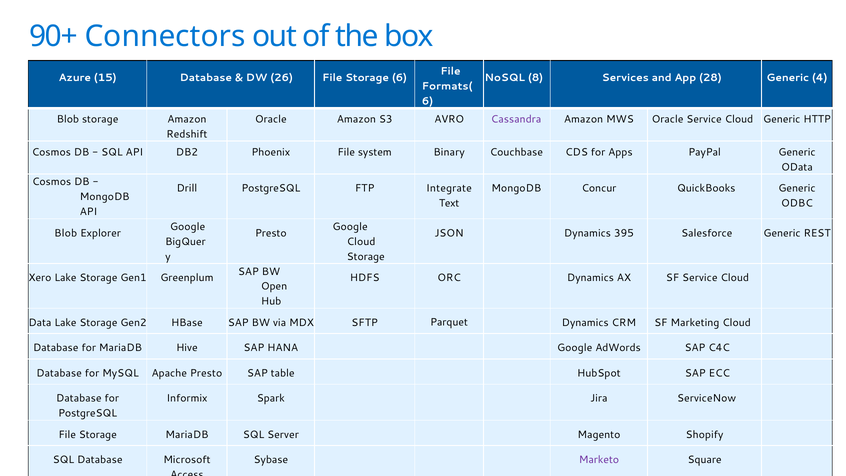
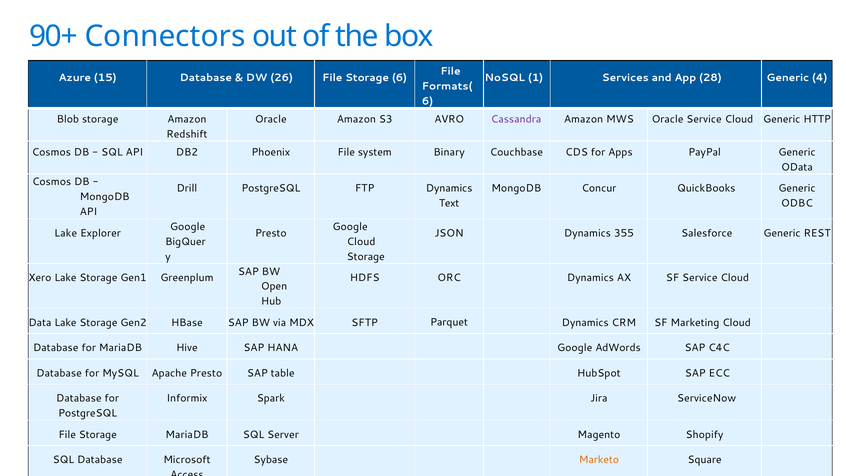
8: 8 -> 1 (536, 78)
FTP Integrate: Integrate -> Dynamics (449, 188)
395: 395 -> 355 (624, 233)
Blob: Blob -> Lake (66, 233)
Marketo colour: purple -> orange (599, 460)
